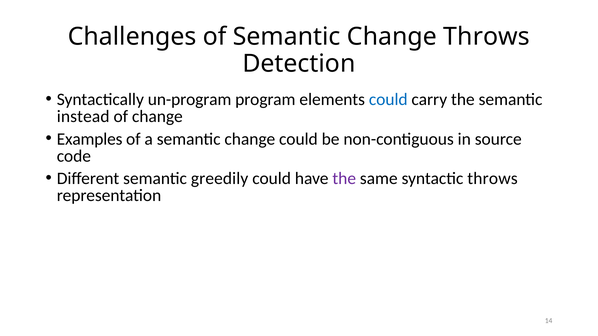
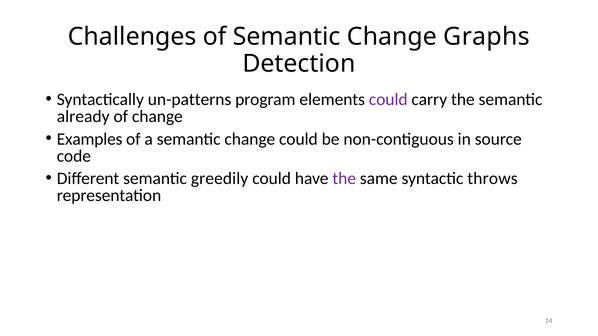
Change Throws: Throws -> Graphs (486, 37)
un-program: un-program -> un-patterns (190, 100)
could colour: blue -> purple (388, 100)
instead: instead -> already (83, 117)
